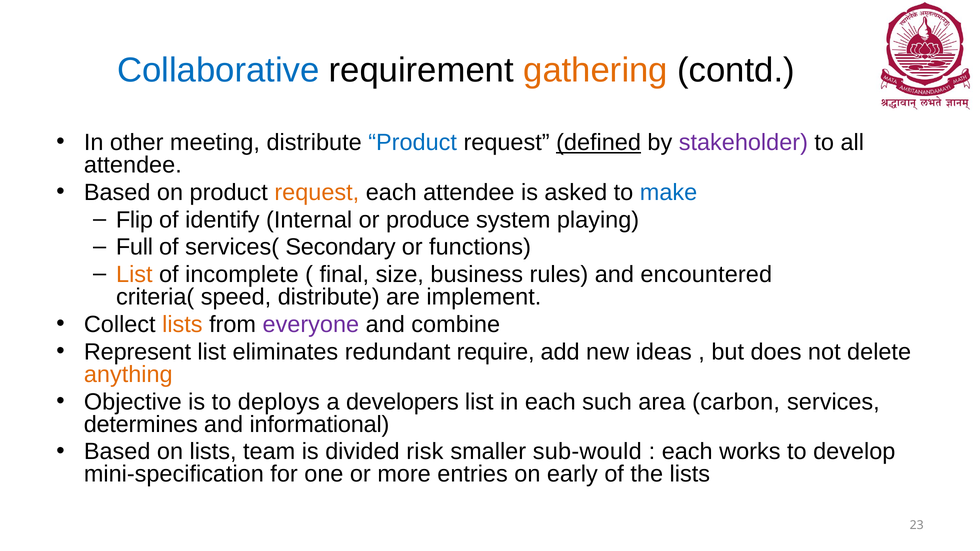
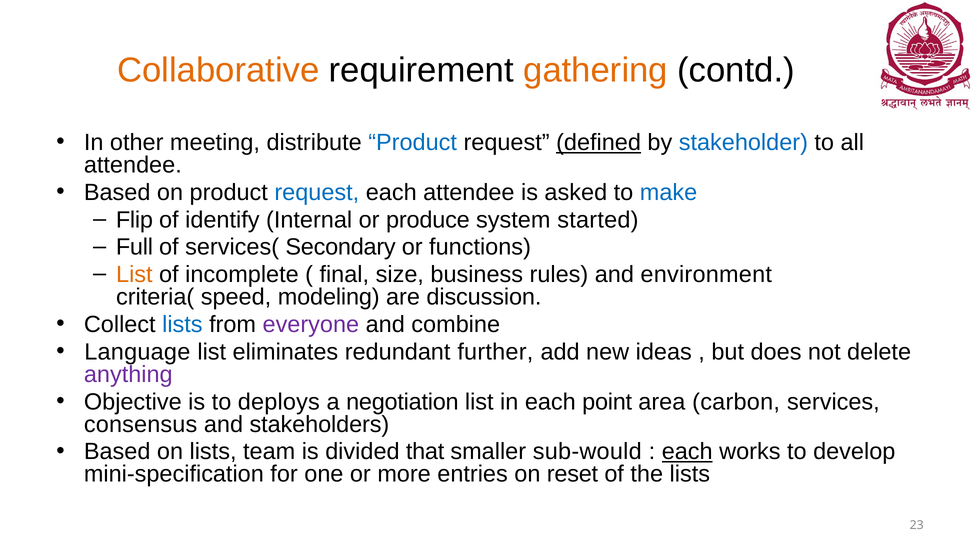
Collaborative colour: blue -> orange (218, 70)
stakeholder colour: purple -> blue (743, 143)
request colour: orange -> blue (317, 193)
playing: playing -> started (598, 220)
encountered: encountered -> environment (706, 275)
speed distribute: distribute -> modeling (329, 297)
implement: implement -> discussion (484, 297)
lists colour: orange -> blue (182, 325)
Represent: Represent -> Language (137, 352)
require: require -> further (495, 352)
anything colour: orange -> purple (128, 375)
developers: developers -> negotiation (402, 402)
such: such -> point (607, 402)
determines: determines -> consensus (141, 425)
informational: informational -> stakeholders (319, 425)
risk: risk -> that (425, 452)
each underline: none -> present (687, 452)
early: early -> reset (572, 474)
